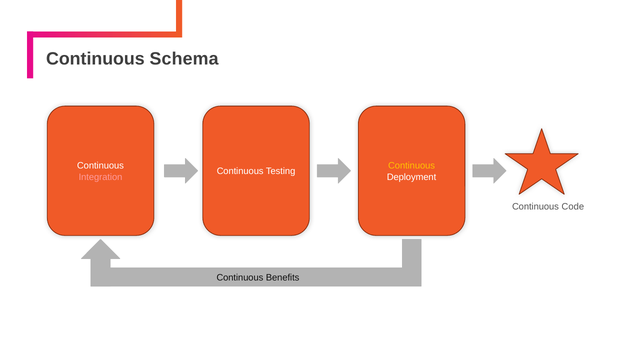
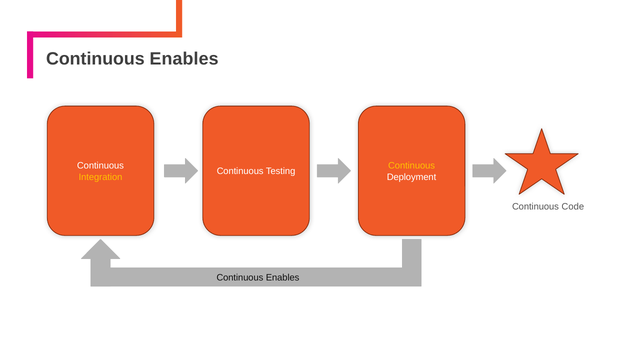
Schema: Schema -> Enables (184, 59)
Integration colour: pink -> yellow (101, 177)
Benefits: Benefits -> Enables (283, 277)
